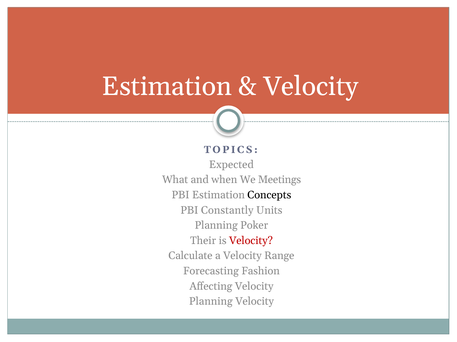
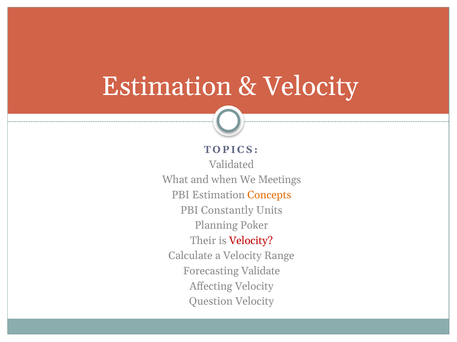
Expected: Expected -> Validated (231, 165)
Concepts colour: black -> orange (269, 195)
Fashion: Fashion -> Validate (261, 272)
Planning: Planning -> Question (211, 302)
